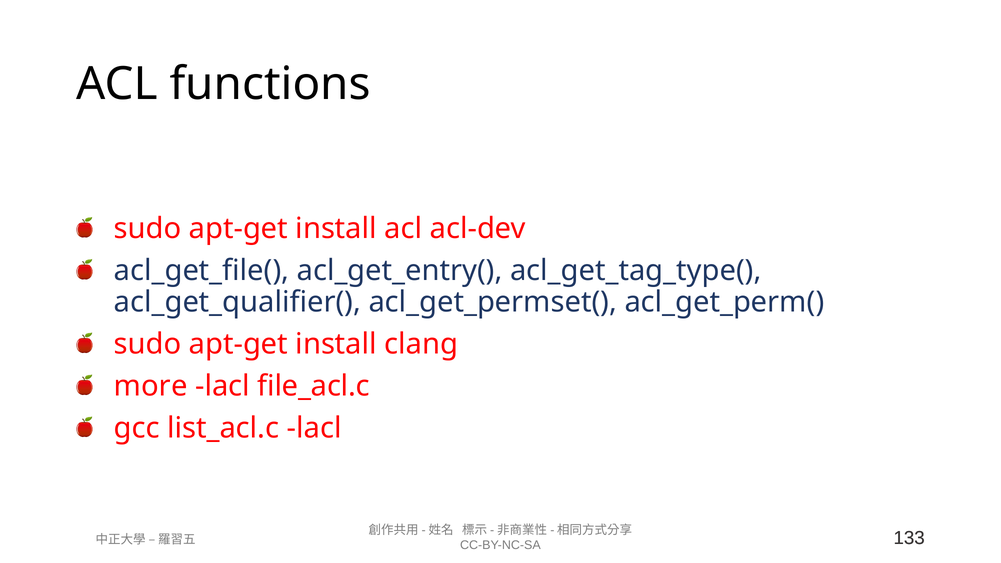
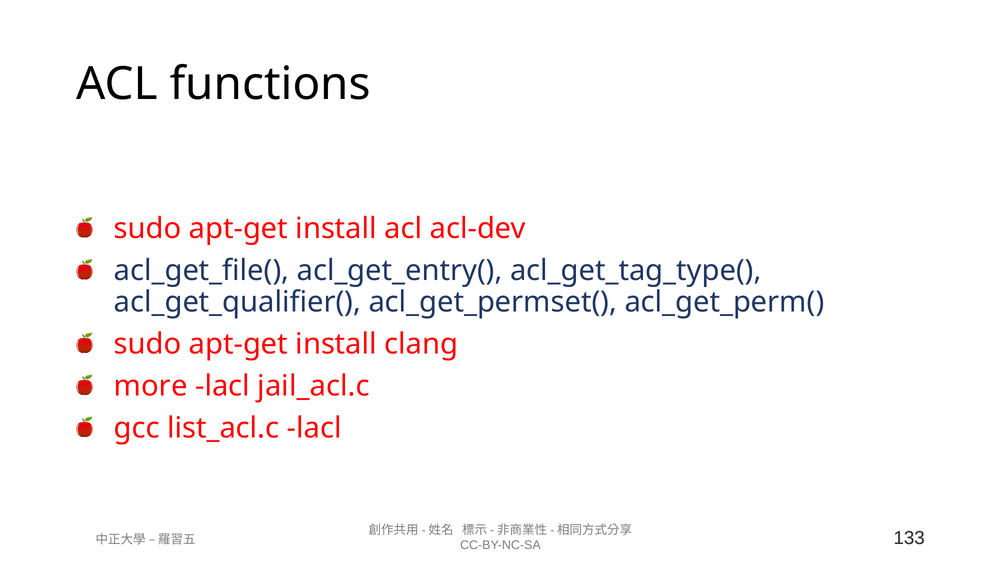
file_acl.c: file_acl.c -> jail_acl.c (314, 386)
